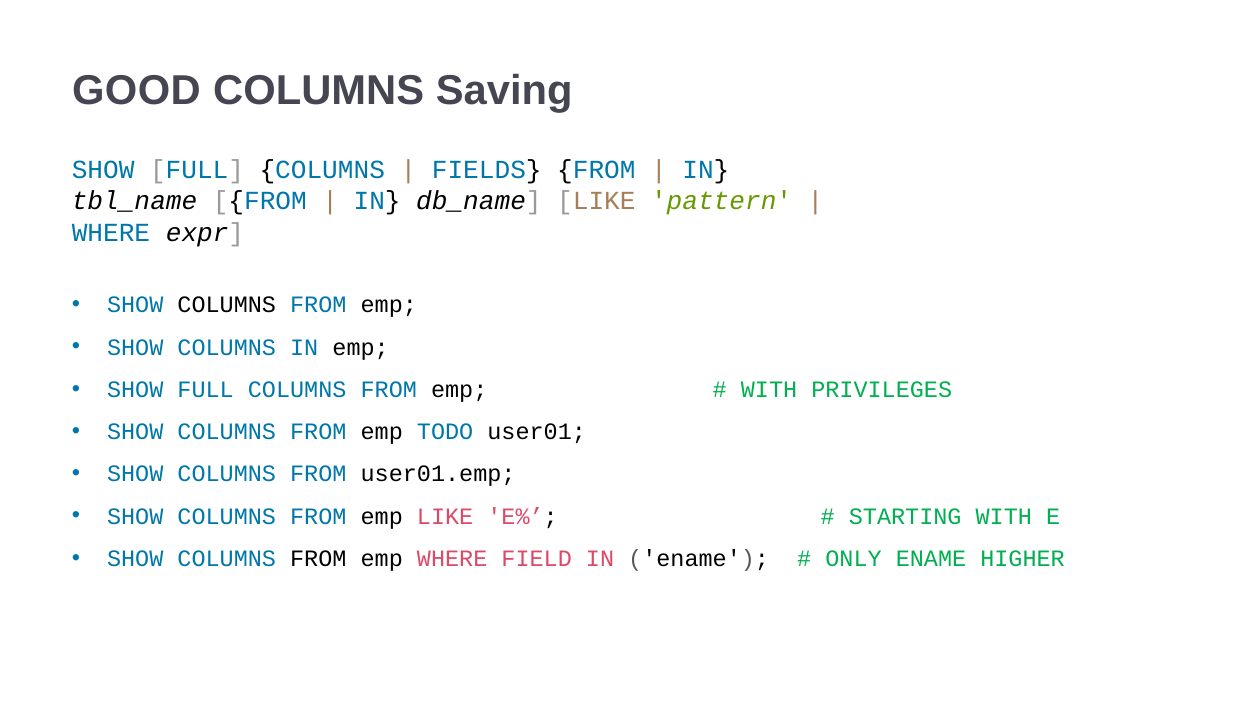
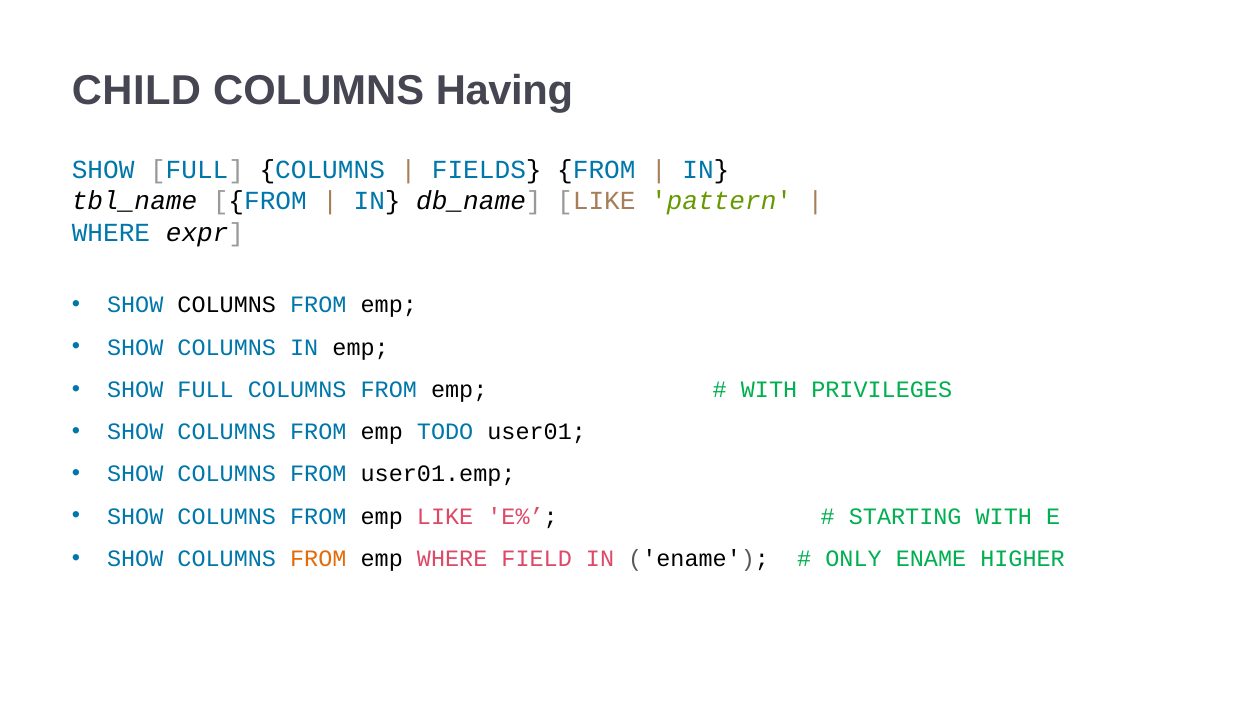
GOOD: GOOD -> CHILD (136, 91)
Saving: Saving -> Having (504, 91)
FROM colour: black -> orange (318, 559)
